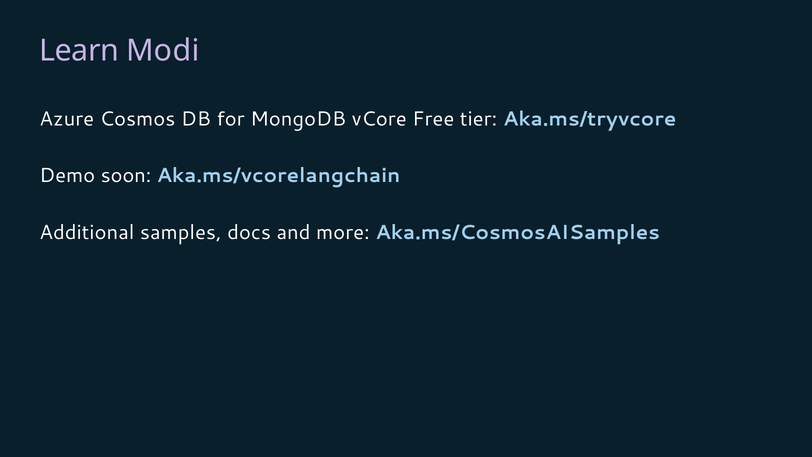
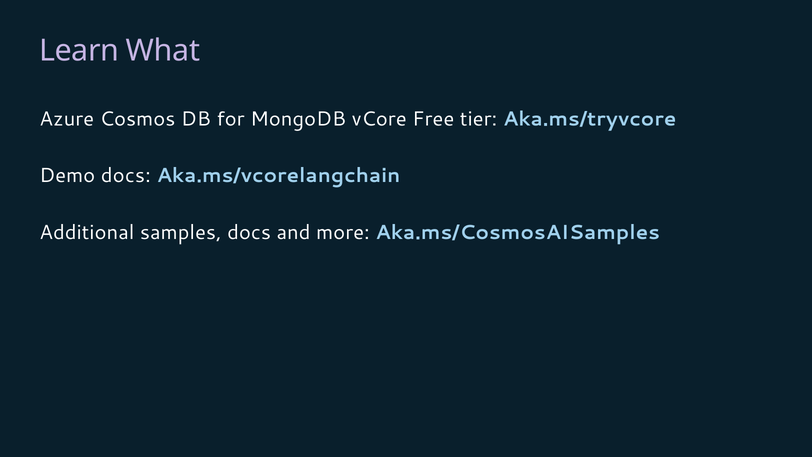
Modi: Modi -> What (163, 51)
Demo soon: soon -> docs (126, 176)
